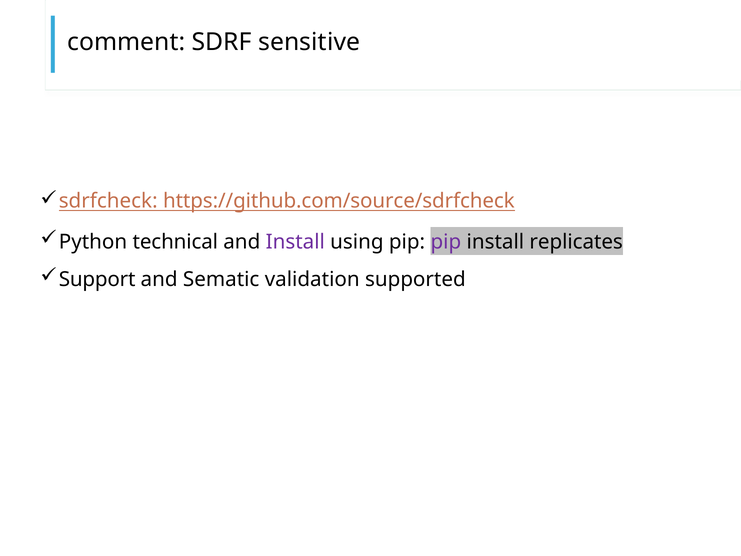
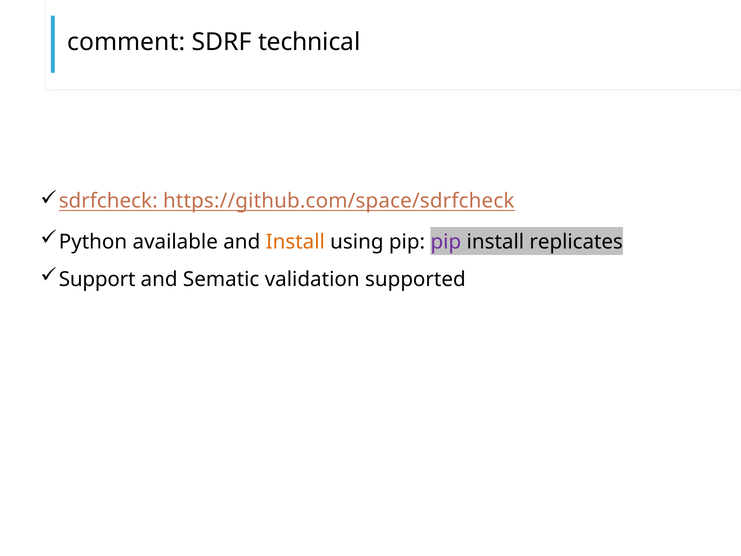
sensitive: sensitive -> technical (309, 42)
https://github.com/source/sdrfcheck: https://github.com/source/sdrfcheck -> https://github.com/space/sdrfcheck (339, 201)
technical: technical -> available (175, 242)
Install colour: purple -> orange (295, 242)
